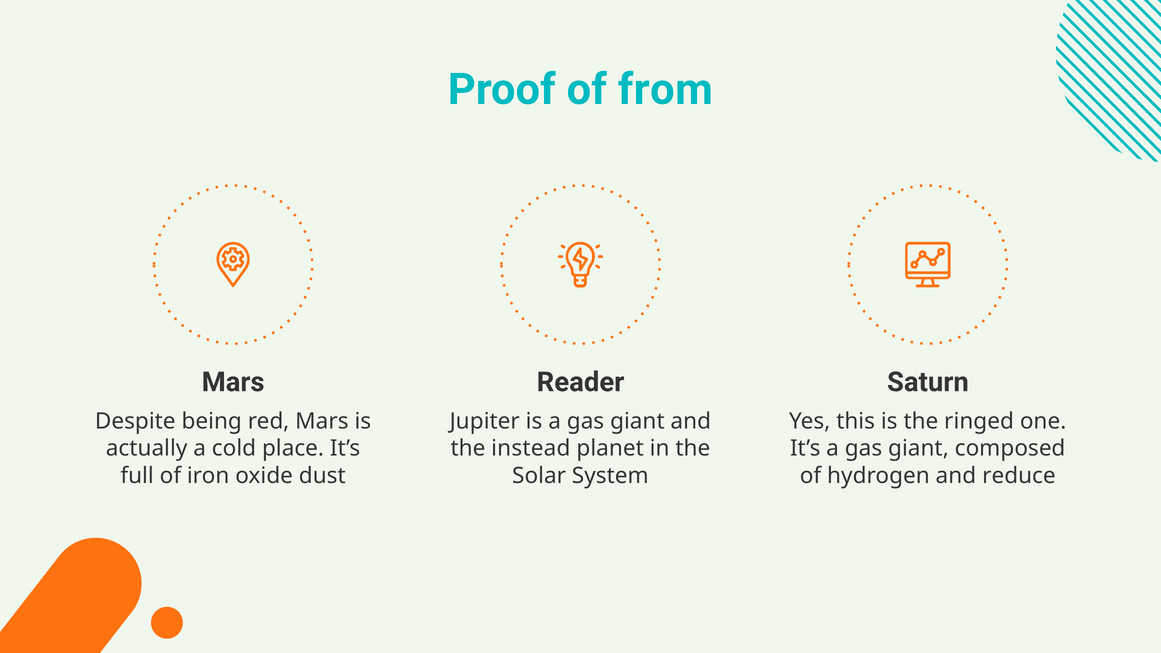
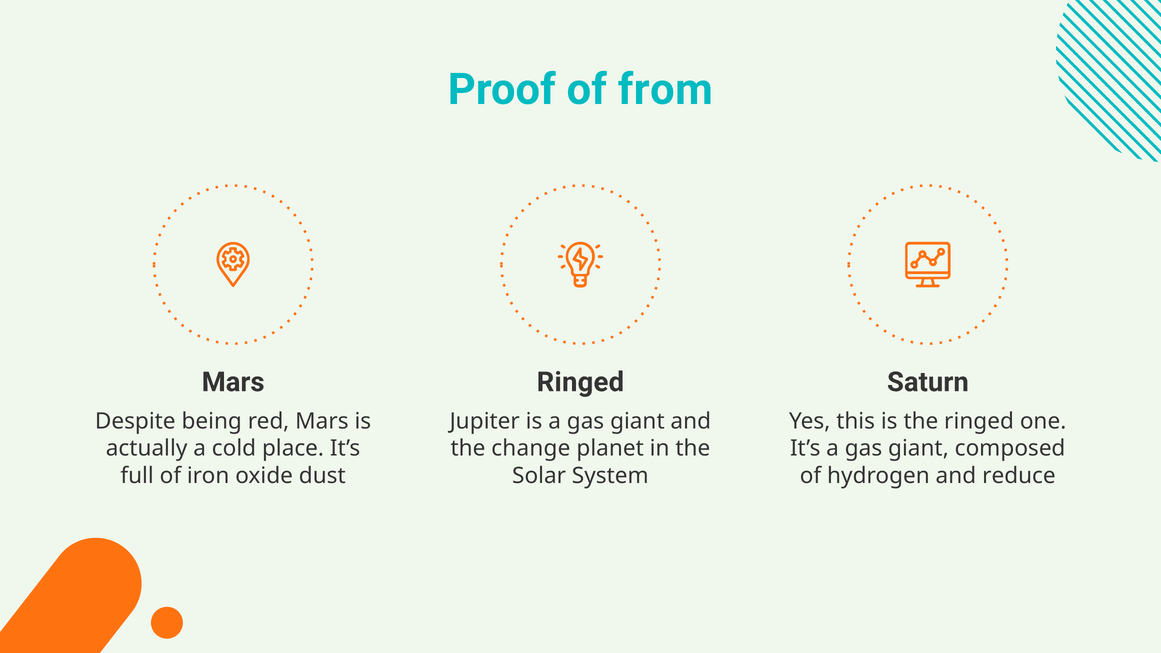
Mars Reader: Reader -> Ringed (580, 382)
instead: instead -> change (531, 449)
